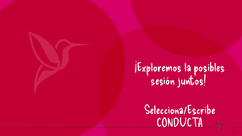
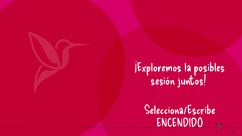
CONDUCTA: CONDUCTA -> ENCENDIDO (180, 123)
